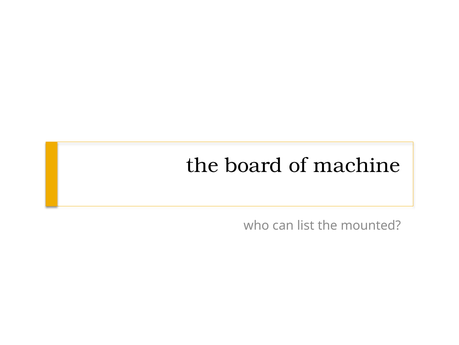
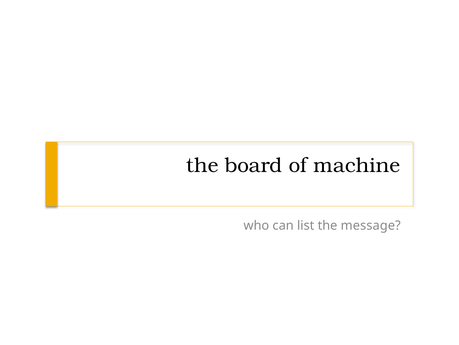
mounted: mounted -> message (371, 225)
